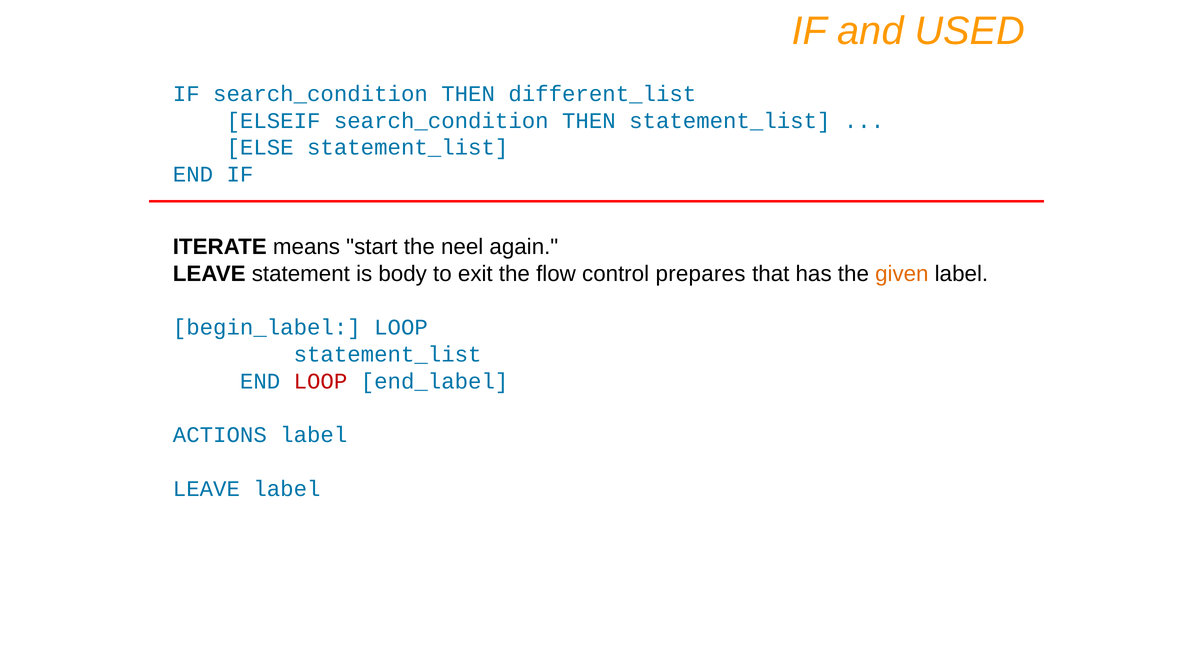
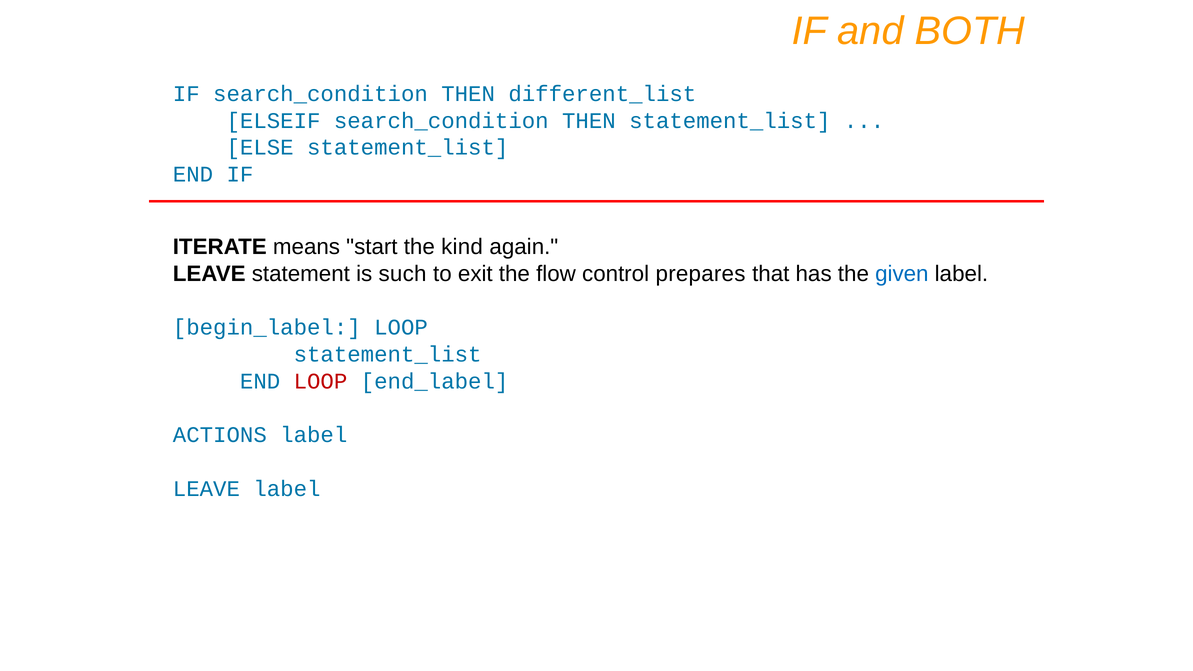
USED: USED -> BOTH (970, 31)
neel: neel -> kind (462, 247)
body: body -> such (403, 274)
given colour: orange -> blue (902, 274)
